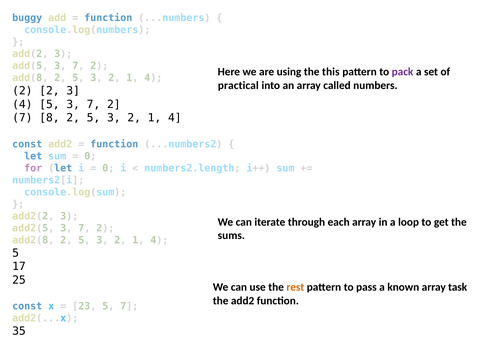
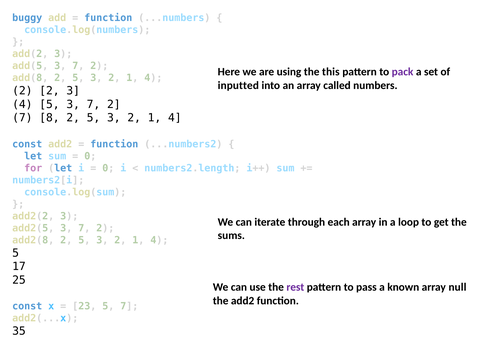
practical: practical -> inputted (238, 85)
rest colour: orange -> purple (295, 287)
task: task -> null (457, 287)
